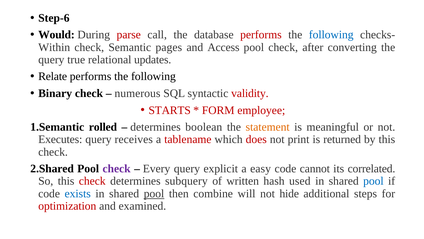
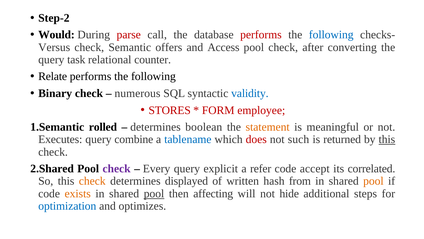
Step-6: Step-6 -> Step-2 (54, 18)
Within: Within -> Versus (54, 47)
pages: pages -> offers (169, 47)
true: true -> task (76, 60)
updates: updates -> counter (153, 60)
validity colour: red -> blue (250, 93)
STARTS: STARTS -> STORES (170, 110)
receives: receives -> combine (134, 139)
tablename colour: red -> blue (188, 139)
print: print -> such (298, 139)
this underline: none -> present (387, 139)
easy: easy -> refer (261, 168)
cannot: cannot -> accept (315, 168)
check colour: red -> orange (92, 181)
subquery: subquery -> displayed (186, 181)
used: used -> from (300, 181)
pool colour: blue -> orange (373, 181)
exists colour: blue -> orange (78, 193)
combine: combine -> affecting (213, 193)
optimization colour: red -> blue (67, 206)
examined: examined -> optimizes (142, 206)
